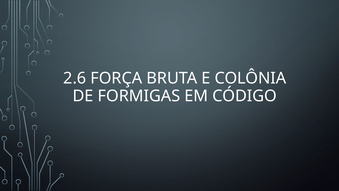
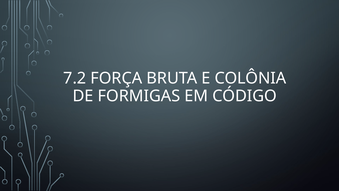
2.6: 2.6 -> 7.2 (75, 78)
